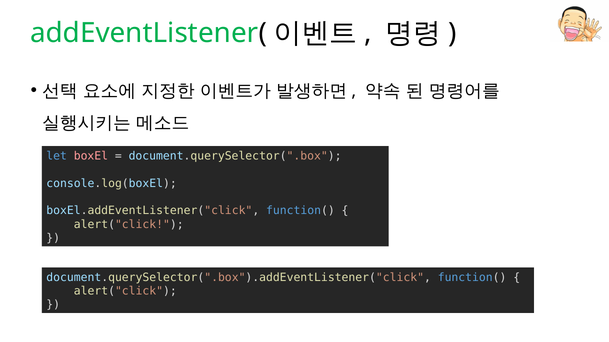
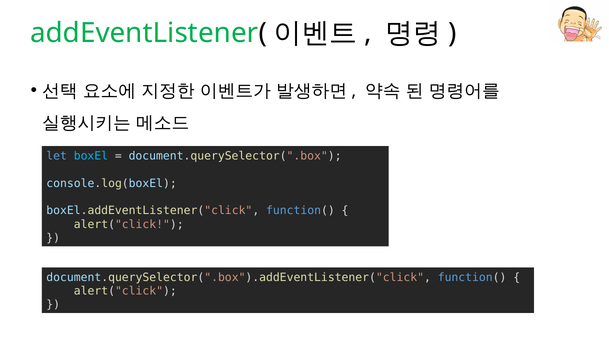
boxEl colour: pink -> light blue (91, 156)
